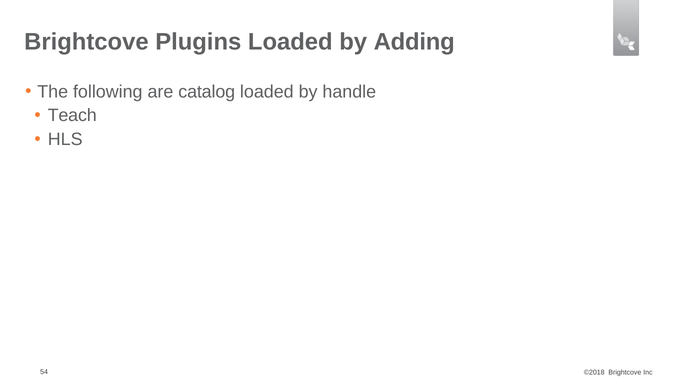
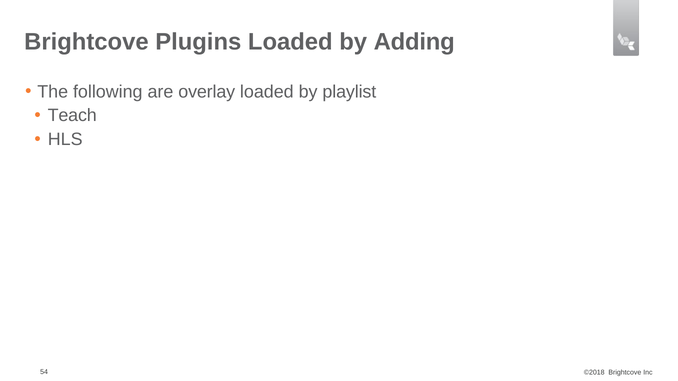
catalog: catalog -> overlay (207, 92)
handle: handle -> playlist (349, 92)
